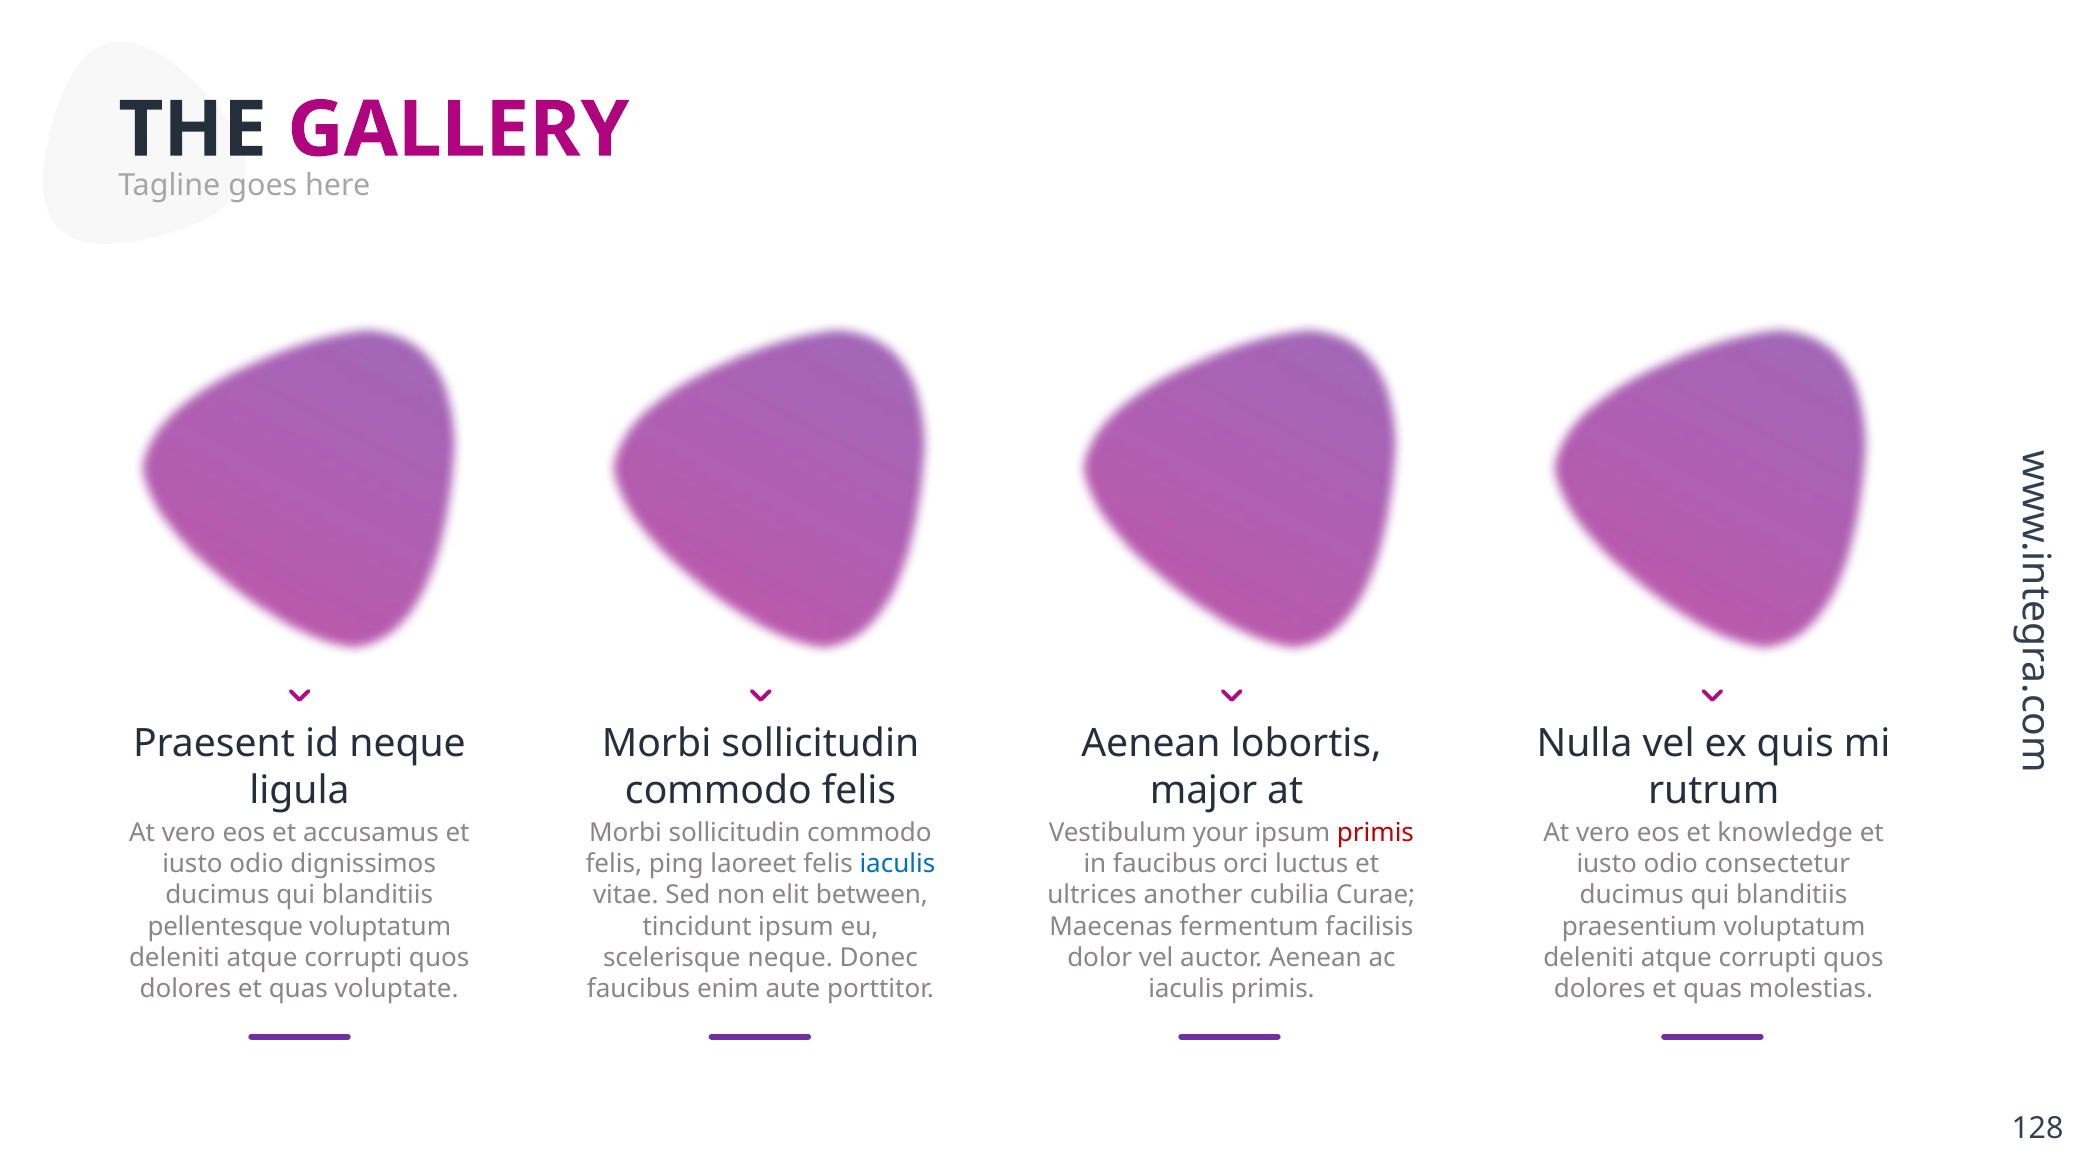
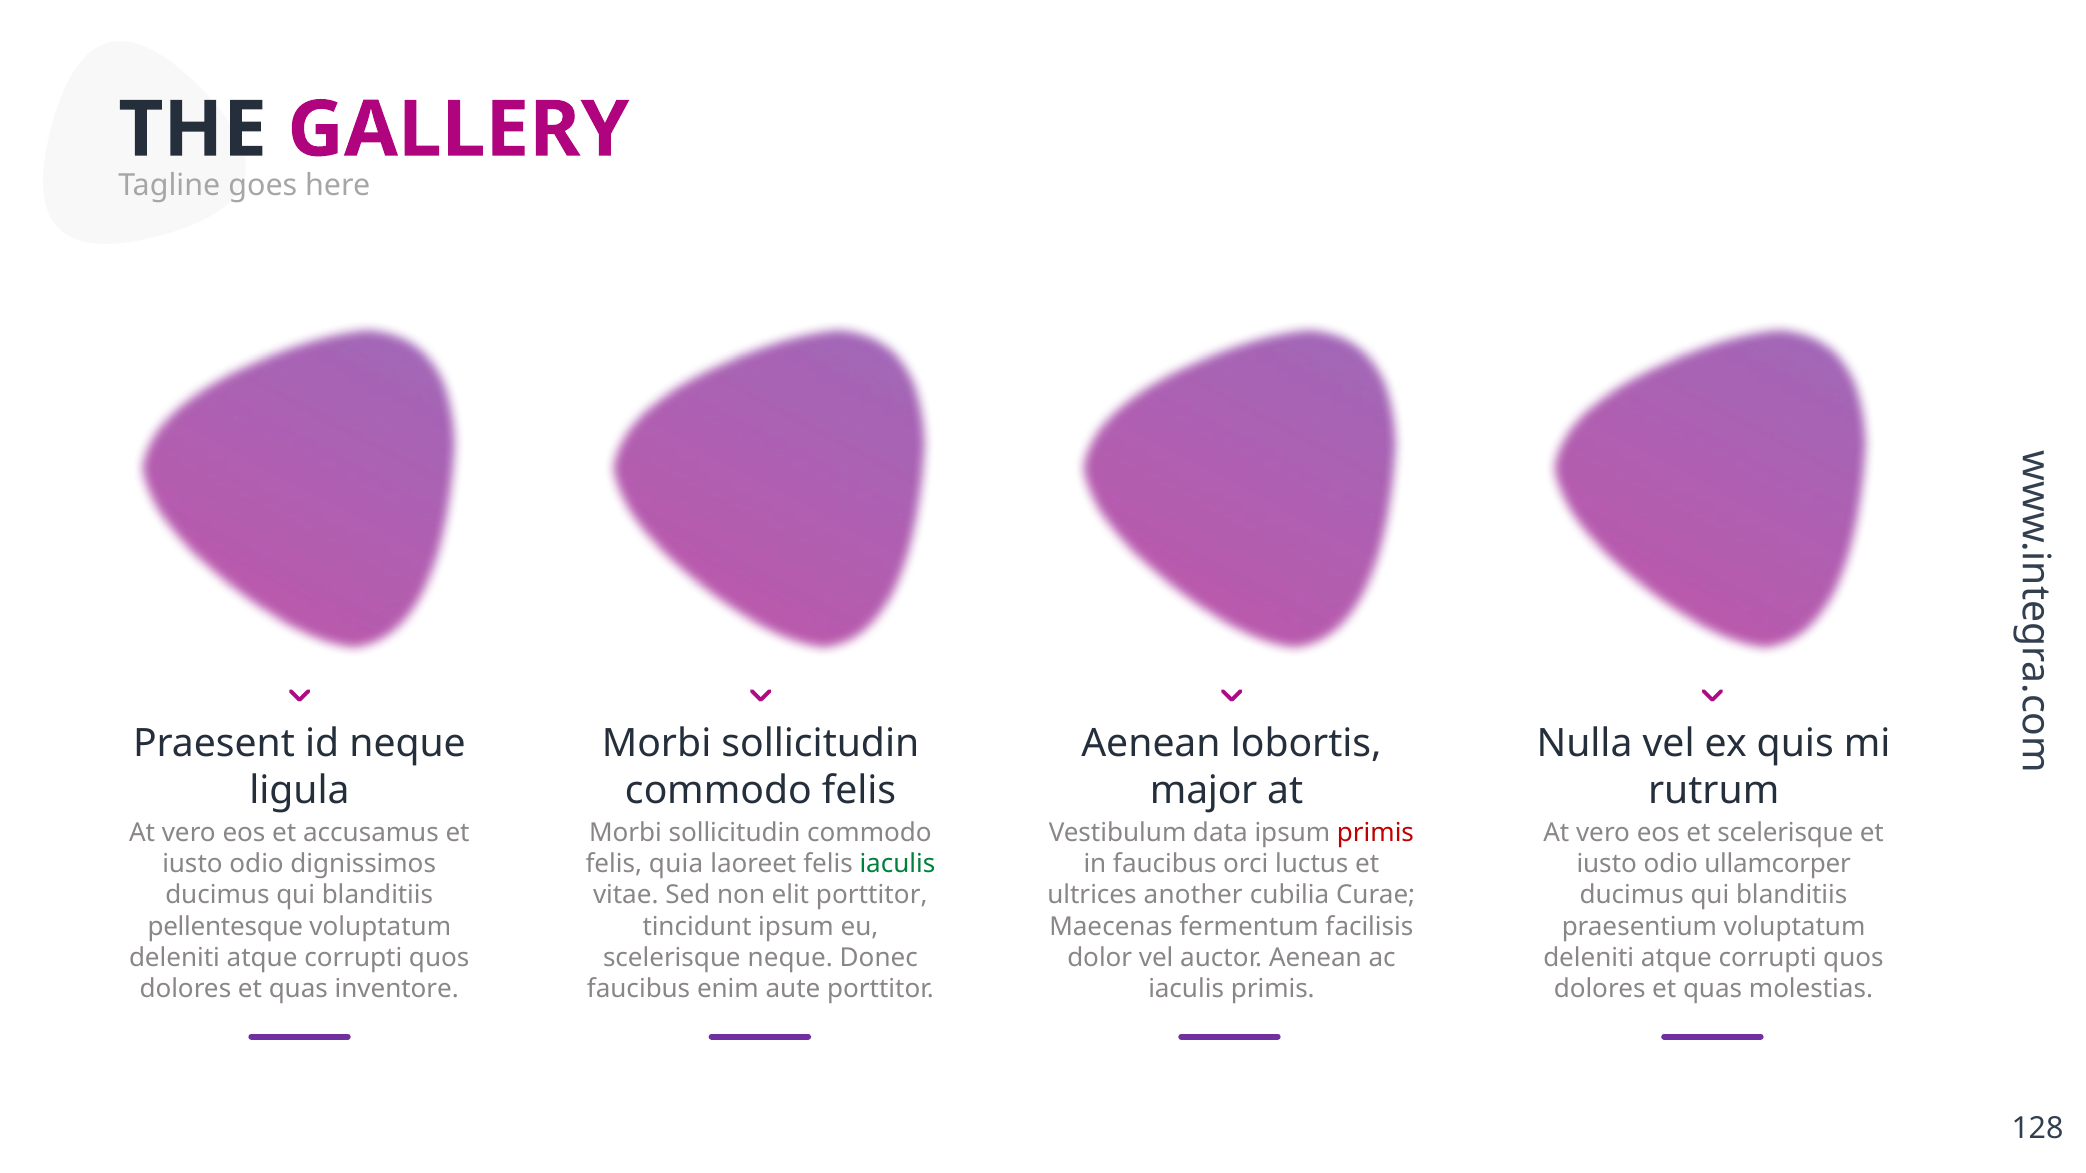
your: your -> data (1220, 833)
et knowledge: knowledge -> scelerisque (1785, 833)
ping: ping -> quia (676, 864)
iaculis colour: blue -> green (897, 864)
consectetur: consectetur -> ullamcorper (1778, 864)
elit between: between -> porttitor (872, 896)
voluptate: voluptate -> inventore (397, 989)
